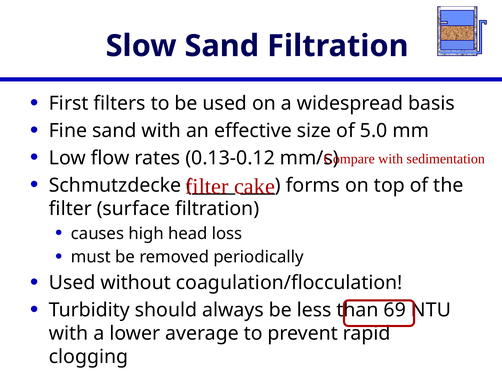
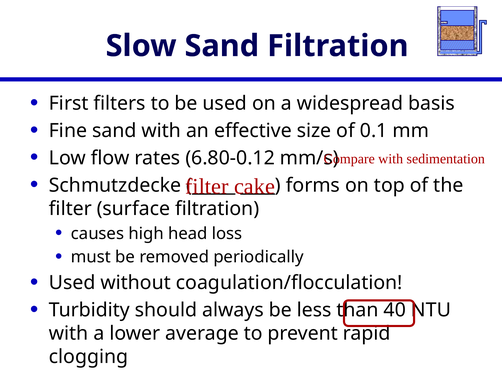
5.0: 5.0 -> 0.1 (374, 131)
0.13-0.12: 0.13-0.12 -> 6.80-0.12 (230, 158)
69: 69 -> 40 (395, 310)
